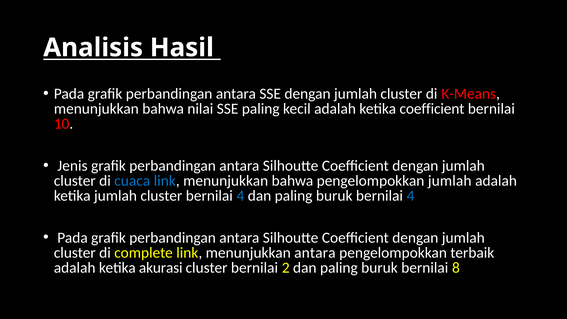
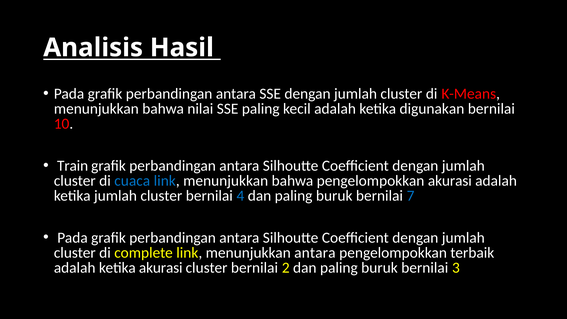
ketika coefficient: coefficient -> digunakan (432, 109)
Jenis: Jenis -> Train (73, 166)
pengelompokkan jumlah: jumlah -> akurasi (450, 181)
buruk bernilai 4: 4 -> 7 (411, 196)
8: 8 -> 3 (456, 268)
